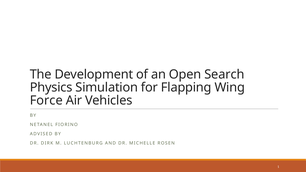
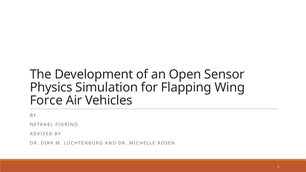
Search: Search -> Sensor (224, 75)
